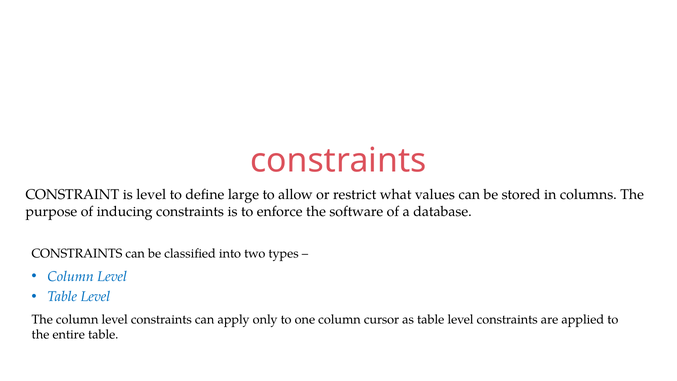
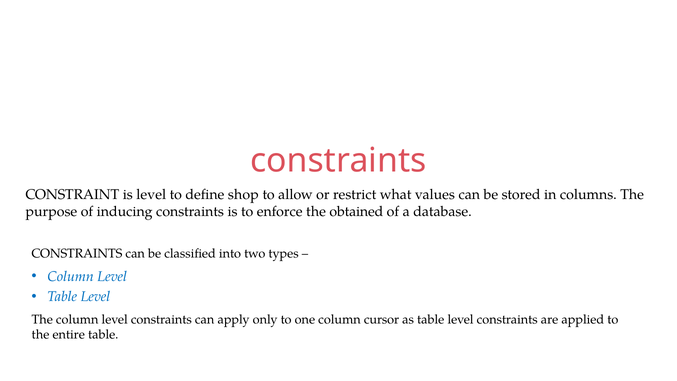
large: large -> shop (243, 194)
software: software -> obtained (356, 211)
